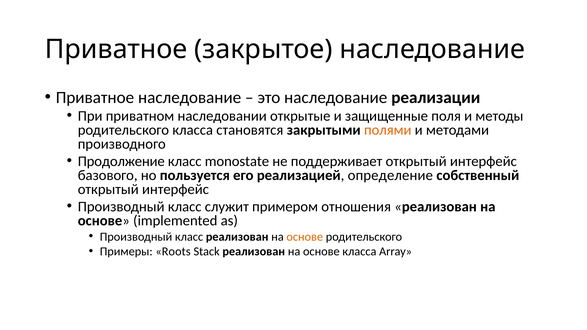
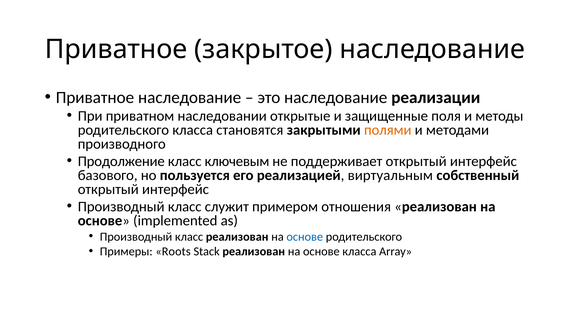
monostate: monostate -> ключевым (237, 161)
определение: определение -> виртуальным (390, 175)
основе colour: orange -> blue (305, 237)
